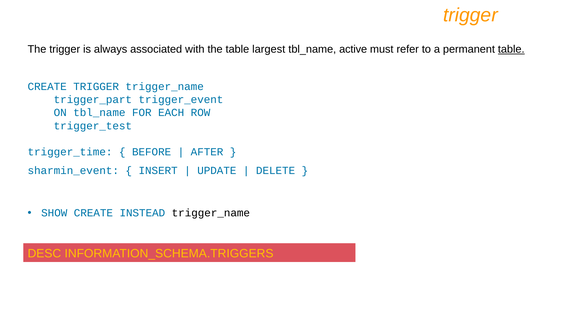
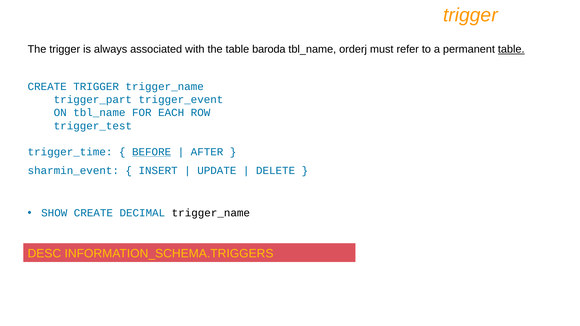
largest: largest -> baroda (269, 49)
active: active -> orderj (353, 49)
BEFORE underline: none -> present (152, 152)
INSTEAD: INSTEAD -> DECIMAL (142, 213)
